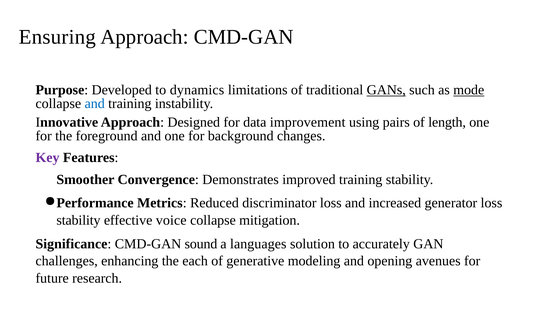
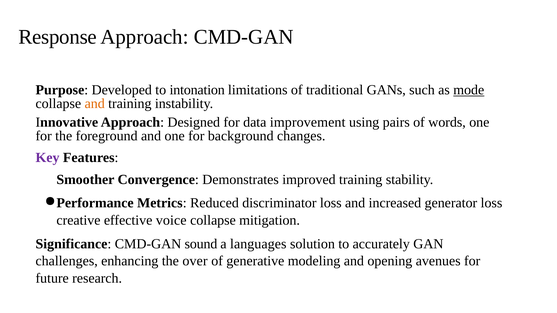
Ensuring: Ensuring -> Response (58, 37)
dynamics: dynamics -> intonation (197, 90)
GANs underline: present -> none (386, 90)
and colour: blue -> orange (95, 104)
length: length -> words (447, 122)
stability: stability -> creative (78, 220)
each: each -> over (195, 261)
